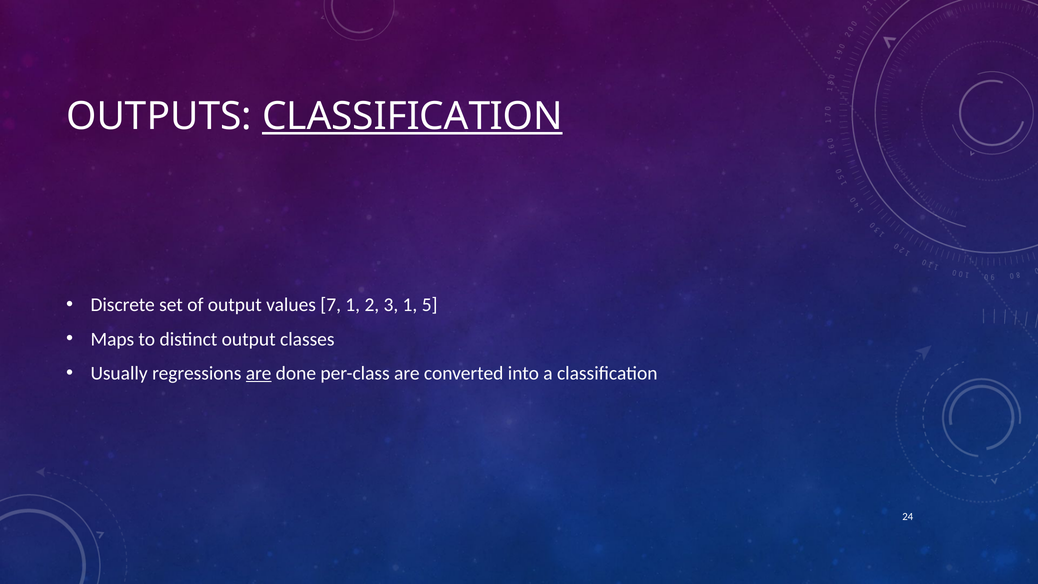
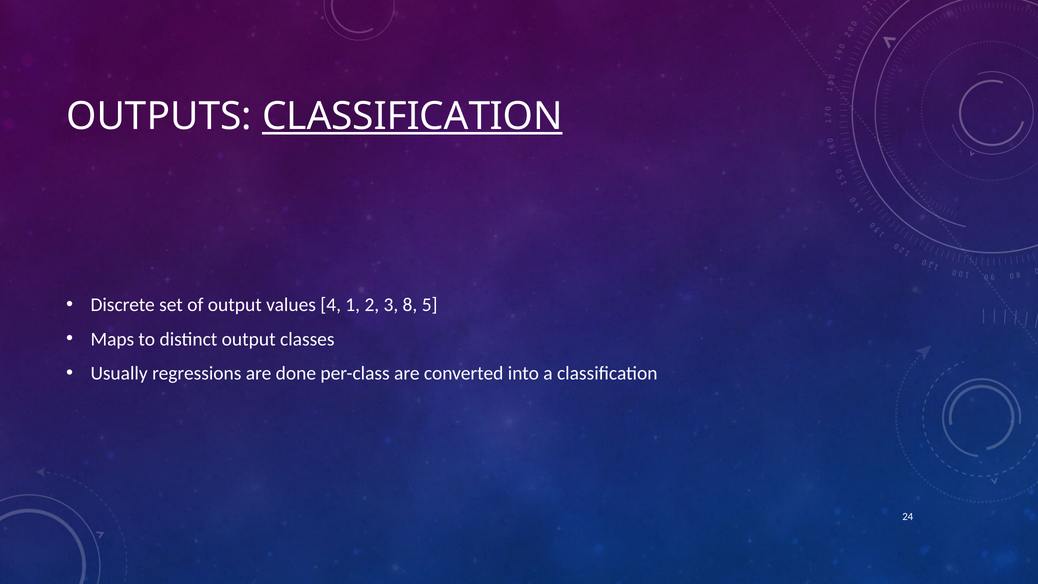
7: 7 -> 4 (331, 305)
3 1: 1 -> 8 (410, 305)
are underline: present -> none (259, 373)
